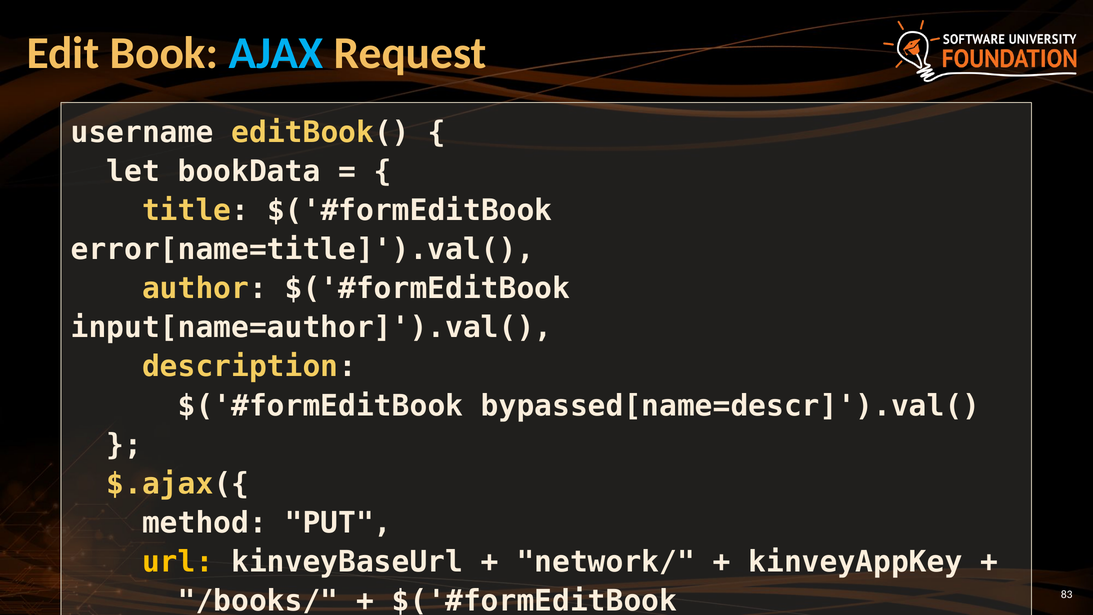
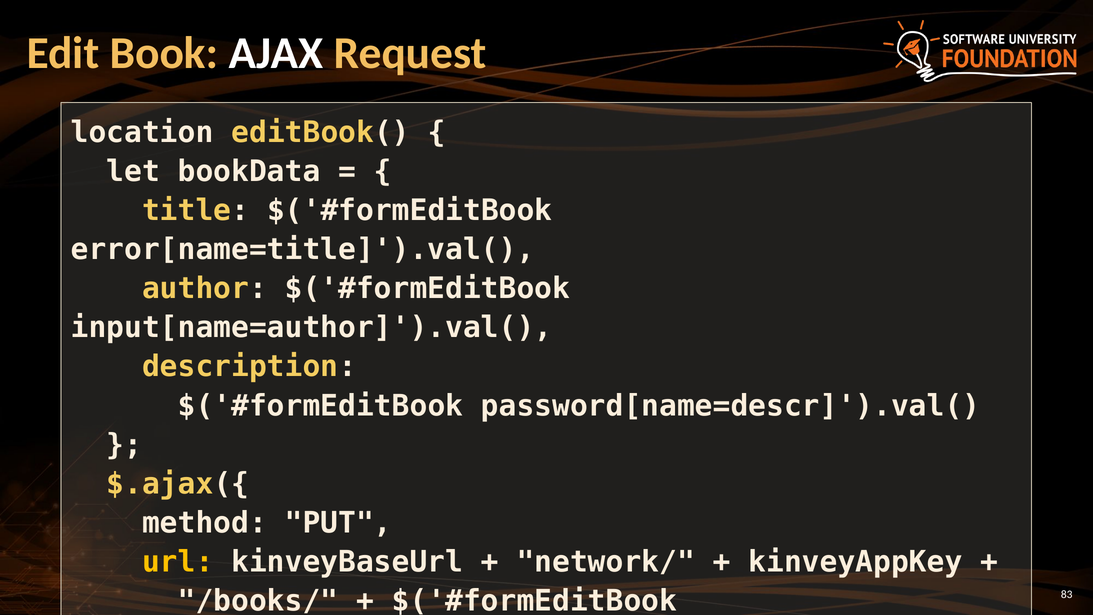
AJAX colour: light blue -> white (276, 53)
username: username -> location (142, 132)
bypassed[name=descr]').val(: bypassed[name=descr]').val( -> password[name=descr]').val( (731, 406)
